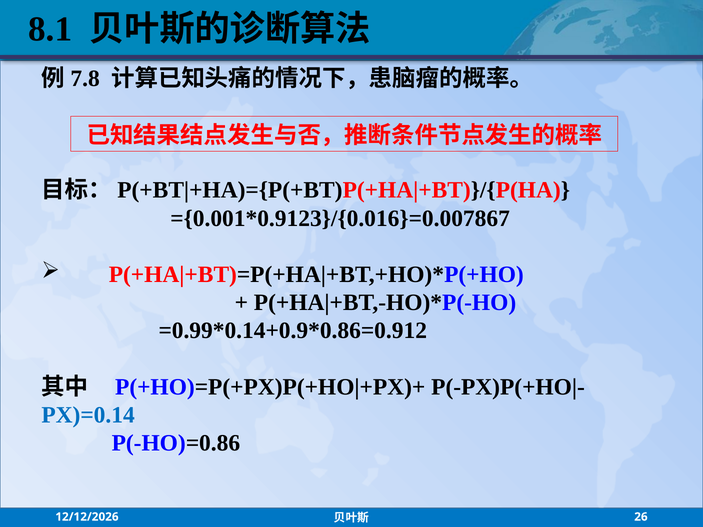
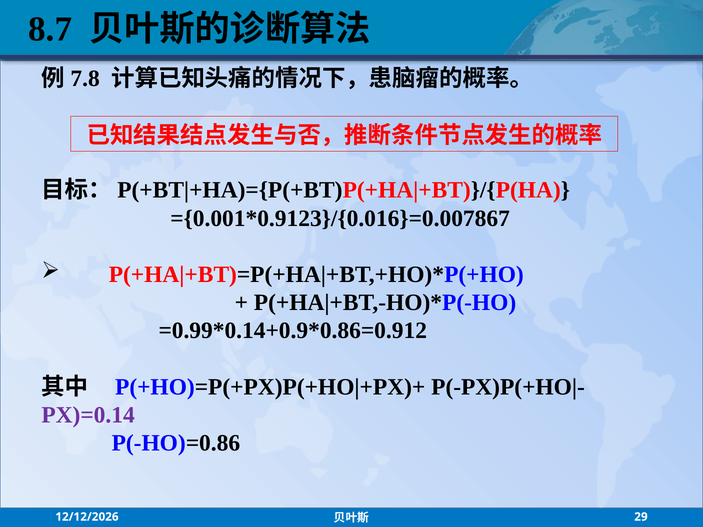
8.1: 8.1 -> 8.7 (50, 29)
PX)=0.14 colour: blue -> purple (88, 415)
26: 26 -> 29 (641, 517)
